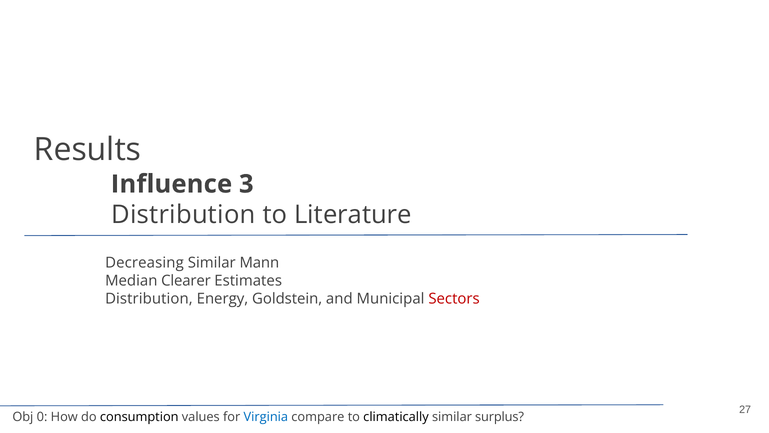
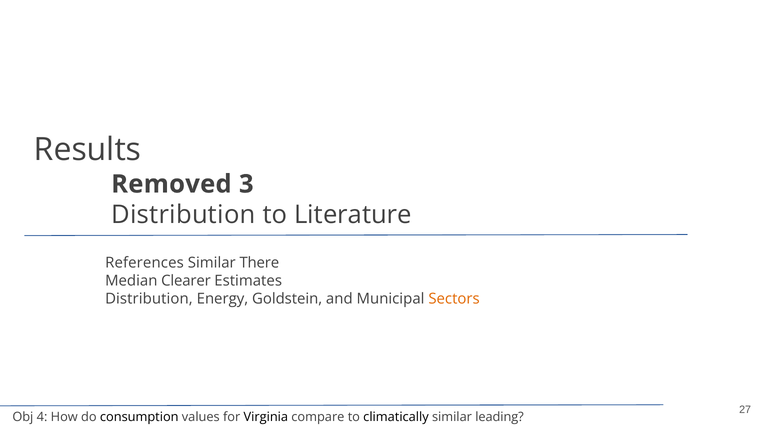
Influence: Influence -> Removed (171, 184)
Decreasing: Decreasing -> References (144, 263)
Mann: Mann -> There (259, 263)
Sectors colour: red -> orange (454, 299)
0: 0 -> 4 (42, 417)
Virginia colour: blue -> black (266, 417)
surplus: surplus -> leading (499, 417)
